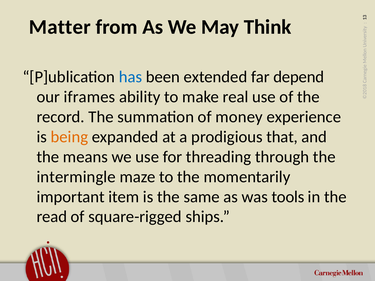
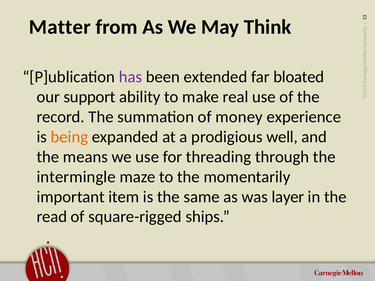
has colour: blue -> purple (130, 77)
depend: depend -> bloated (299, 77)
iframes: iframes -> support (90, 97)
that: that -> well (282, 137)
tools: tools -> layer (288, 197)
